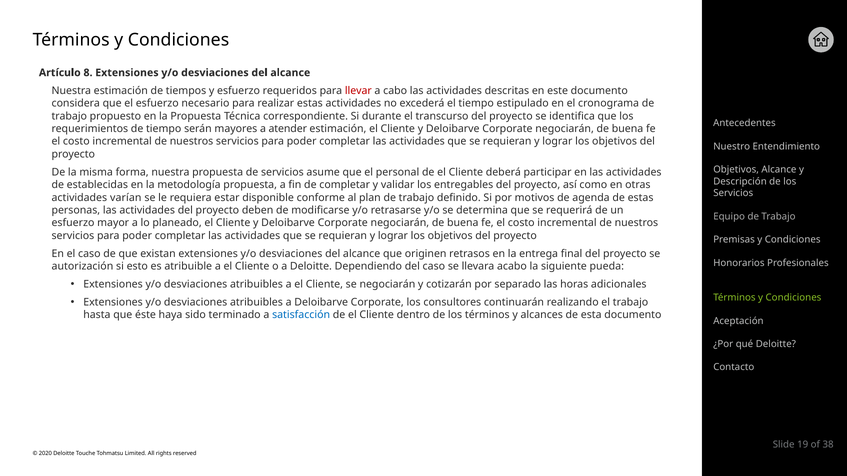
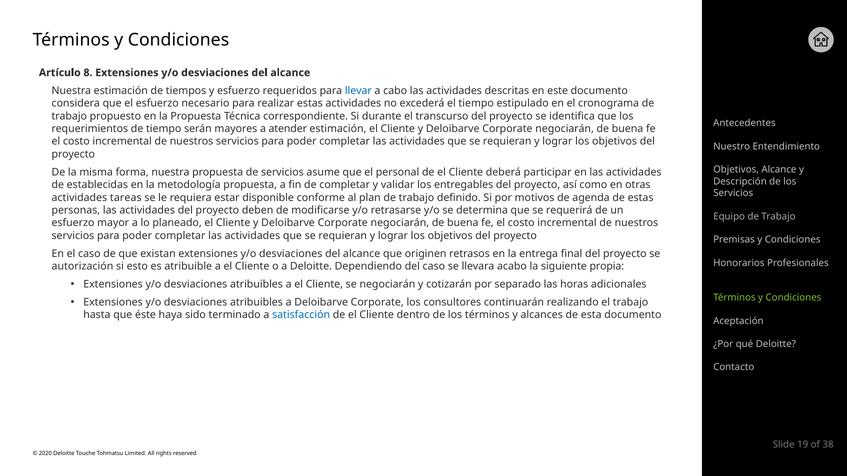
llevar colour: red -> blue (358, 91)
varían: varían -> tareas (126, 198)
pueda: pueda -> propia (607, 267)
